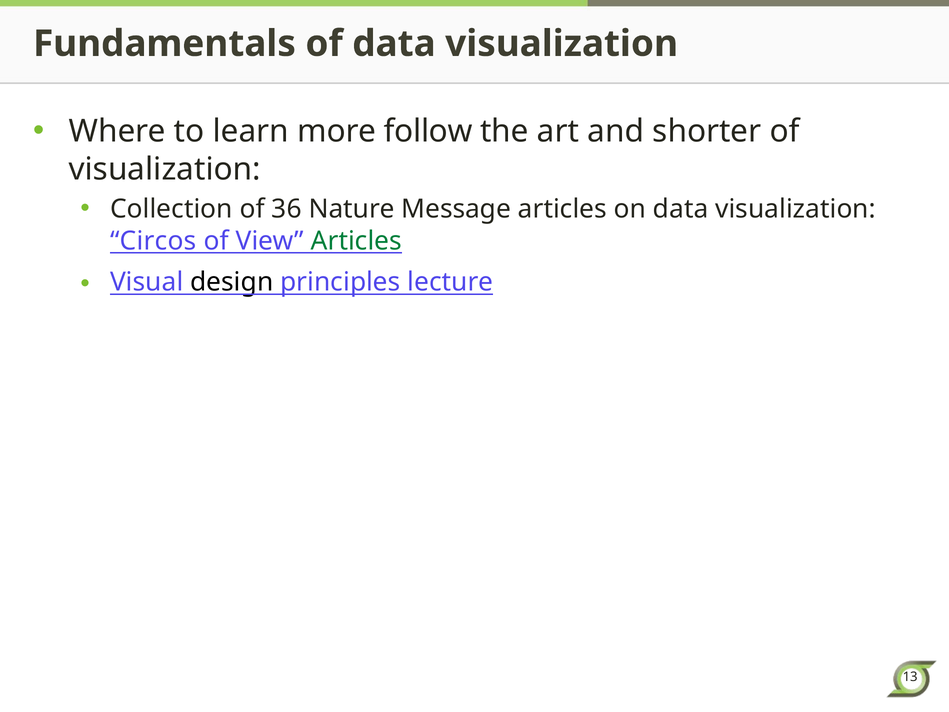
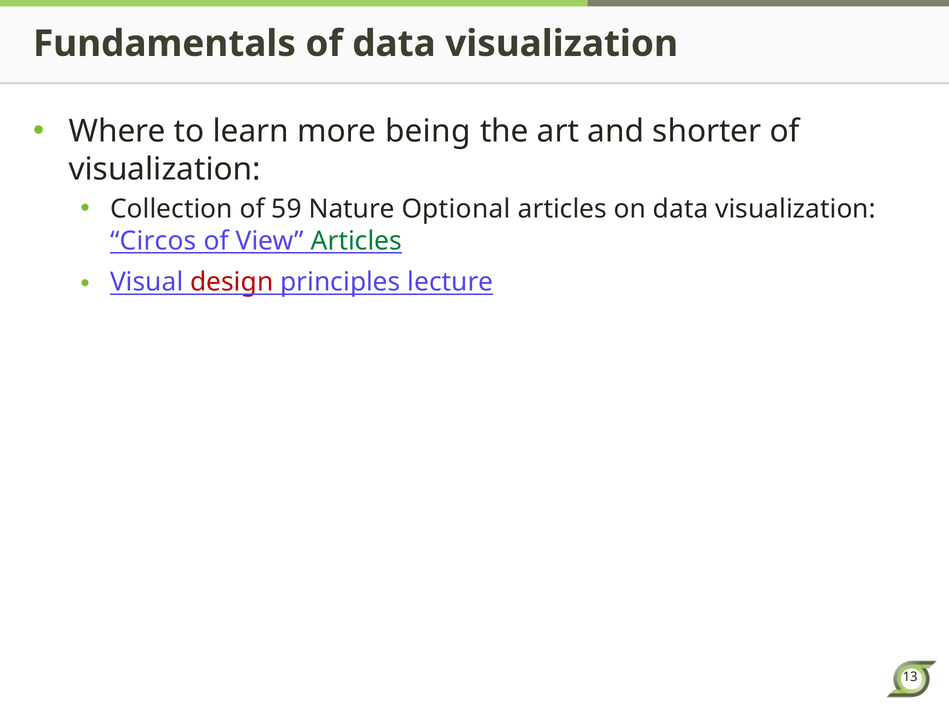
follow: follow -> being (428, 131)
36: 36 -> 59 (287, 209)
Message: Message -> Optional (456, 209)
design colour: black -> red (232, 282)
